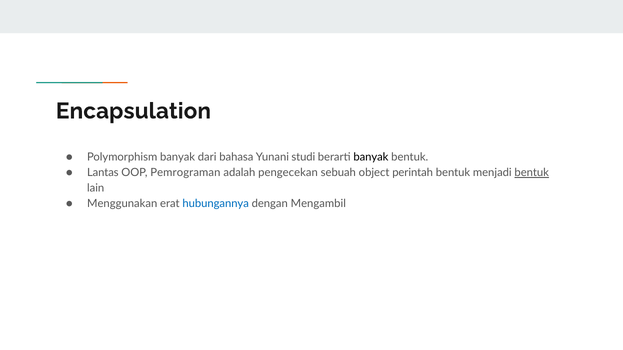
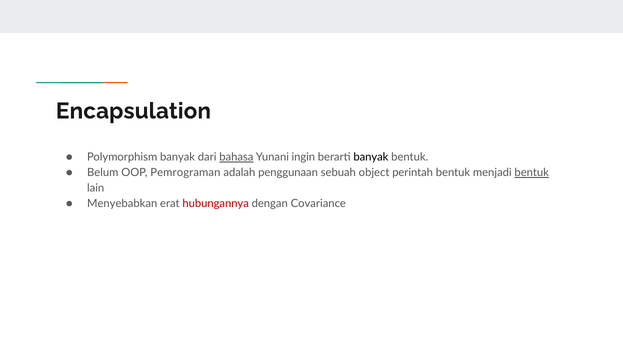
bahasa underline: none -> present (236, 157)
studi: studi -> ingin (303, 157)
Lantas: Lantas -> Belum (103, 173)
pengecekan: pengecekan -> penggunaan (288, 173)
Menggunakan: Menggunakan -> Menyebabkan (122, 204)
hubungannya colour: blue -> red (216, 204)
Mengambil: Mengambil -> Covariance (318, 204)
